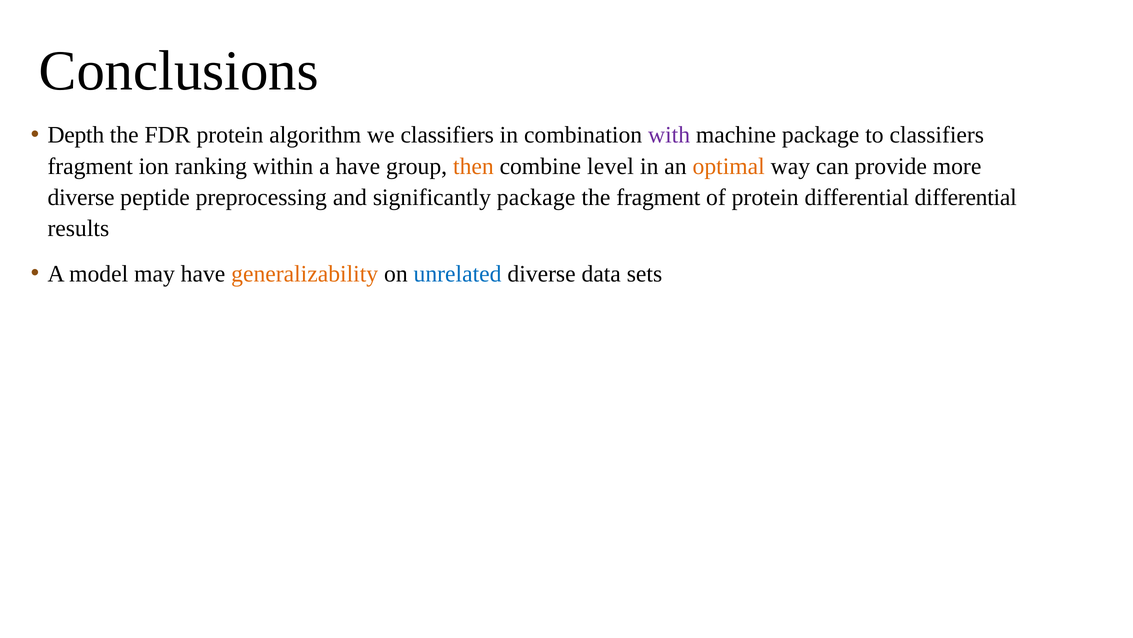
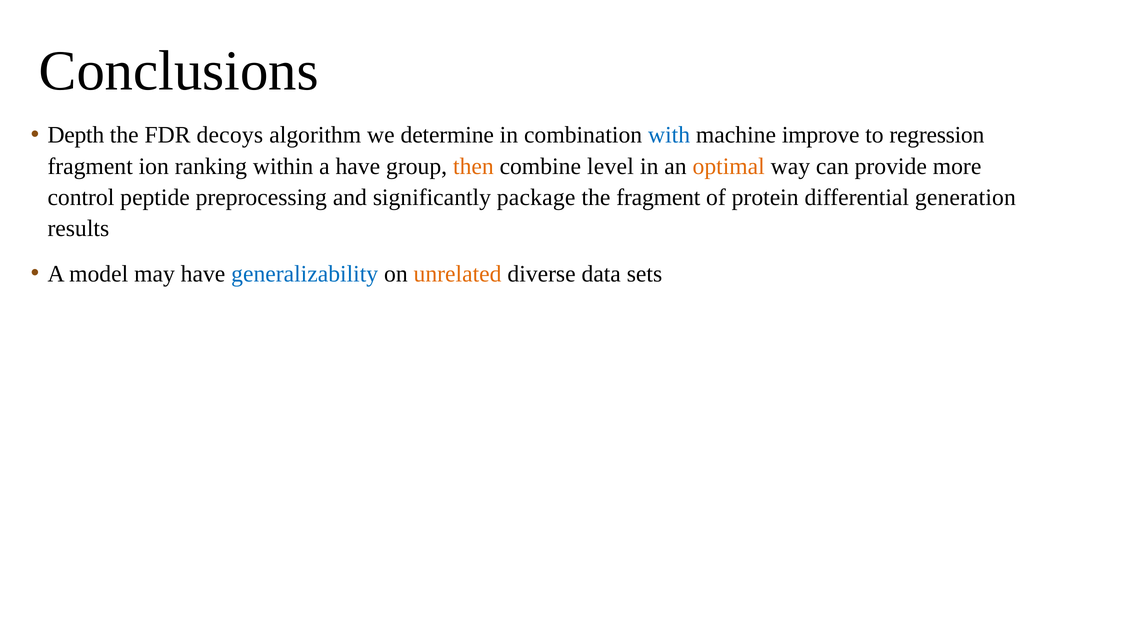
FDR protein: protein -> decoys (230, 135)
we classifiers: classifiers -> determine (447, 135)
with colour: purple -> blue (669, 135)
machine package: package -> improve (821, 135)
to classifiers: classifiers -> regression (937, 135)
diverse: diverse -> control (81, 197)
differential differential: differential -> generation (965, 197)
generalizability colour: orange -> blue (305, 274)
unrelated colour: blue -> orange (458, 274)
